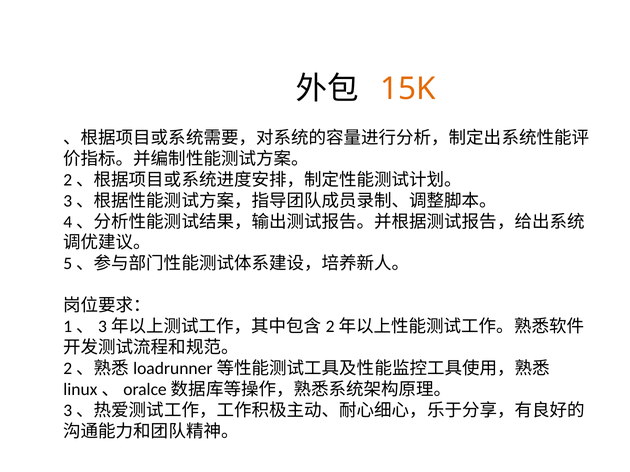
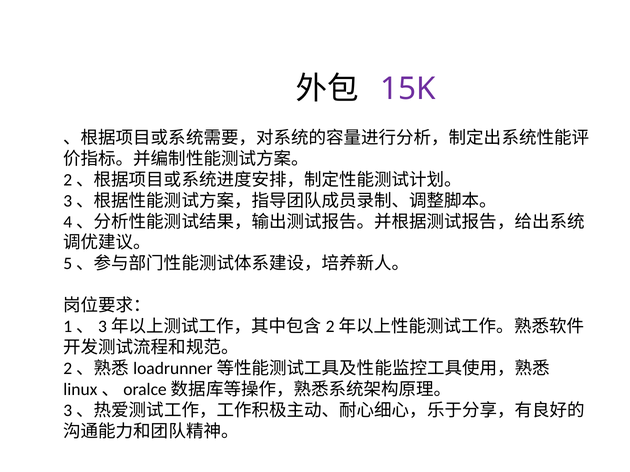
15K colour: orange -> purple (408, 89)
